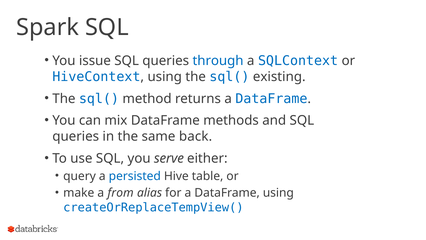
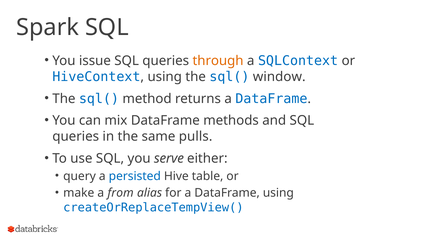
through colour: blue -> orange (218, 61)
existing: existing -> window (279, 77)
back: back -> pulls (196, 136)
